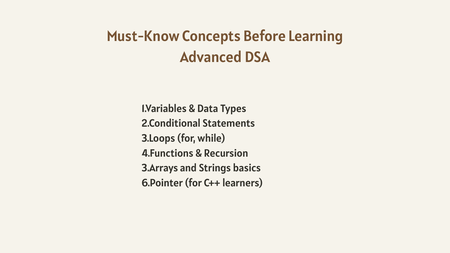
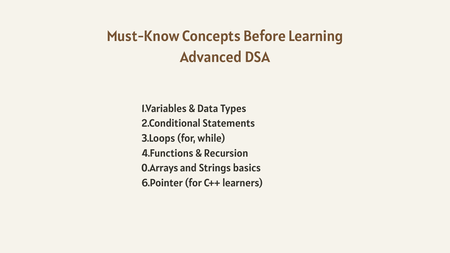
3.Arrays: 3.Arrays -> 0.Arrays (160, 168)
